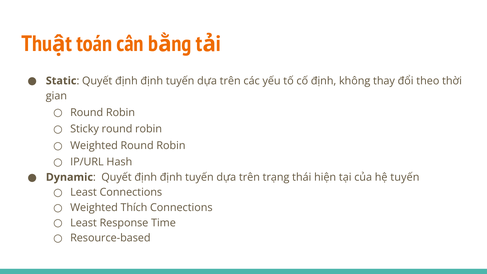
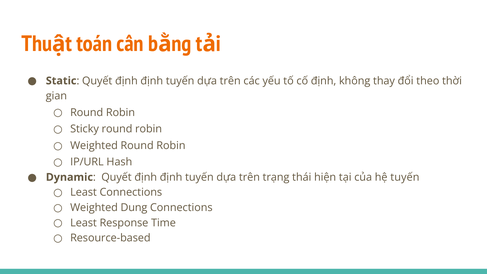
Thích: Thích -> Dung (134, 208)
